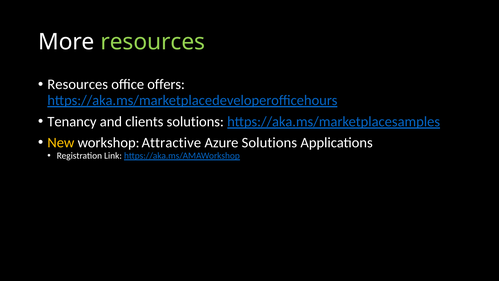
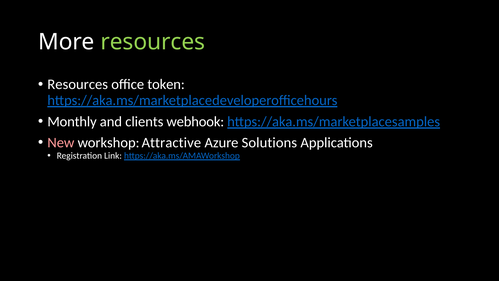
offers: offers -> token (166, 84)
Tenancy: Tenancy -> Monthly (72, 122)
clients solutions: solutions -> webhook (195, 122)
New colour: yellow -> pink (61, 142)
